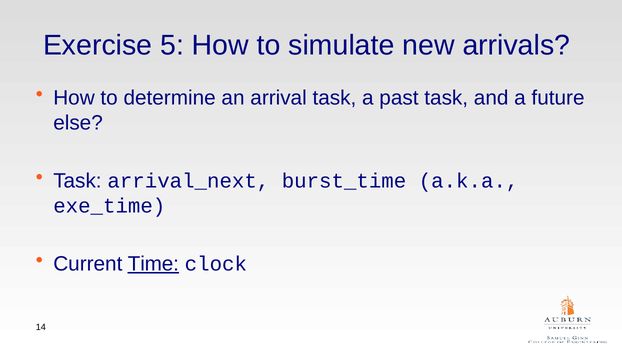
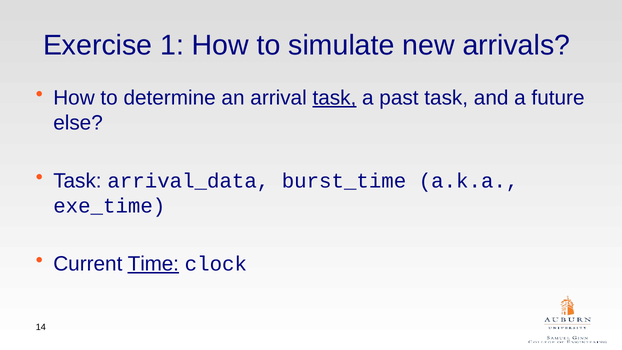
5: 5 -> 1 (172, 45)
task underline: none -> present (334, 98)
arrival_next: arrival_next -> arrival_data (188, 181)
